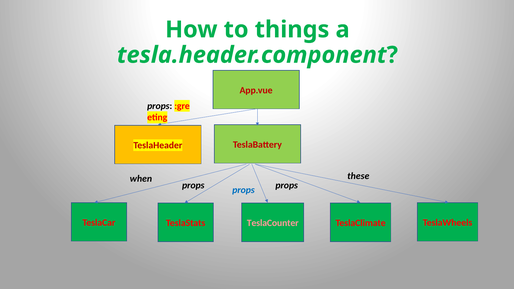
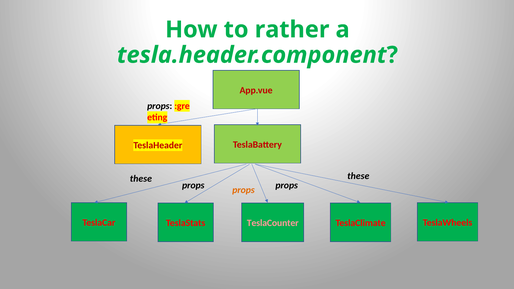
things: things -> rather (292, 30)
when: when -> these (141, 179)
props colour: blue -> orange (243, 190)
